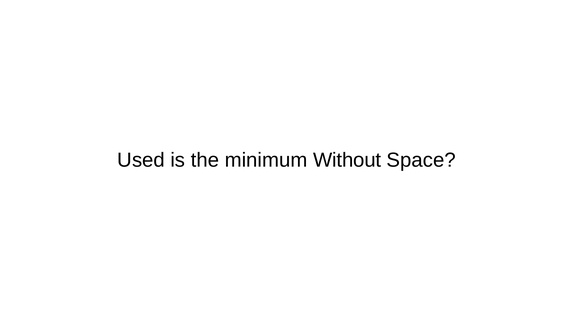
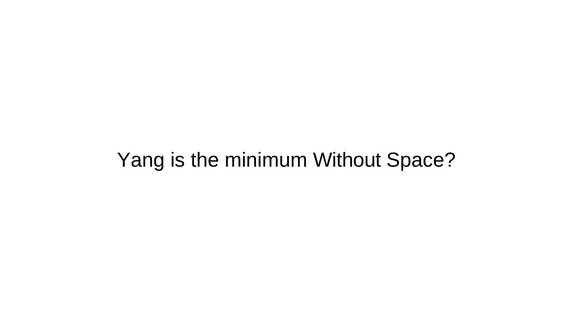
Used: Used -> Yang (141, 160)
